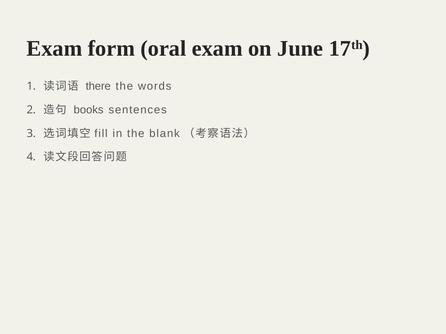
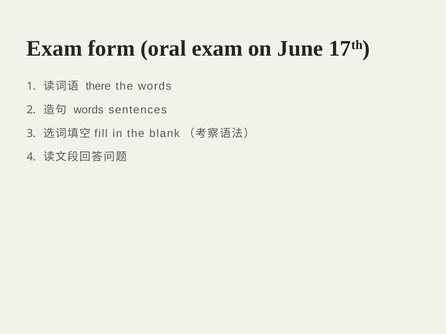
books: books -> words (89, 110)
